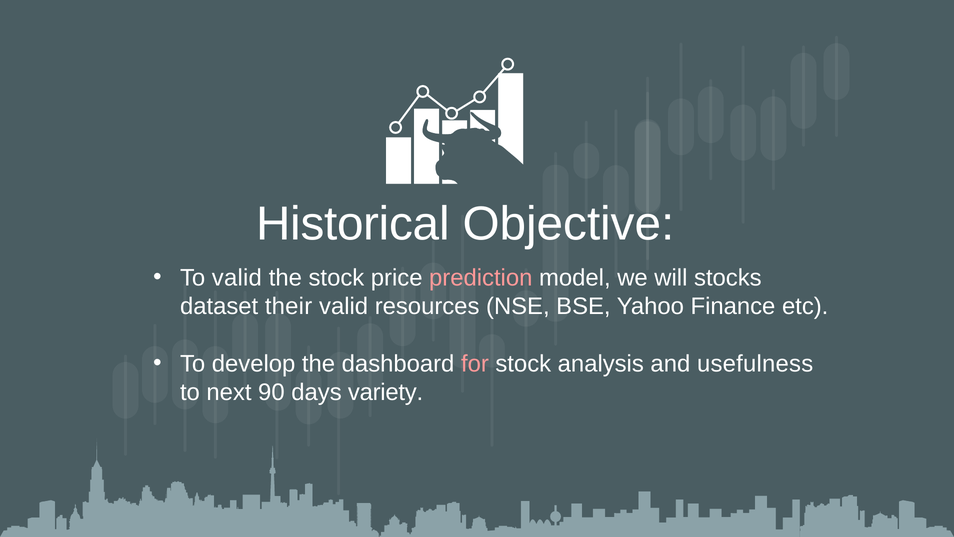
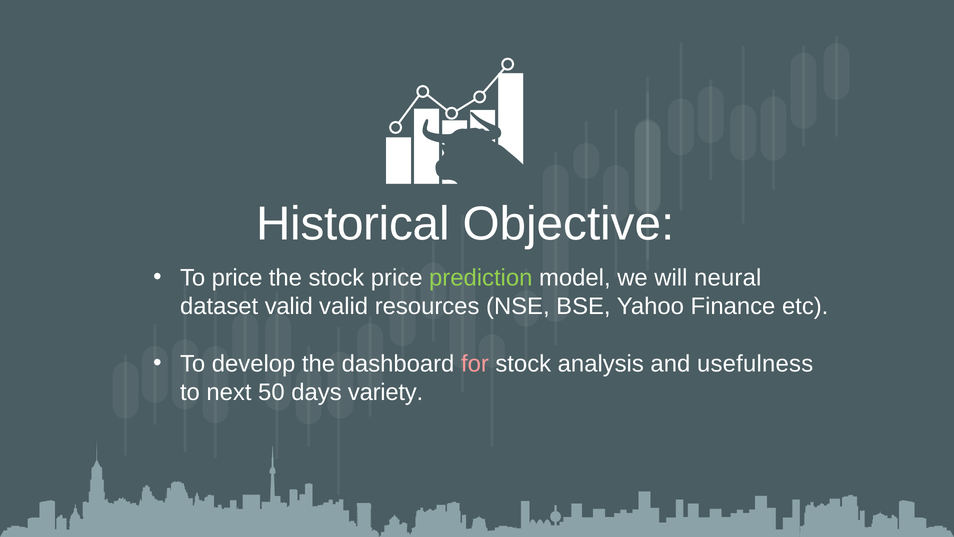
To valid: valid -> price (237, 278)
prediction colour: pink -> light green (481, 278)
stocks: stocks -> neural (728, 278)
dataset their: their -> valid (289, 306)
90: 90 -> 50 (271, 392)
